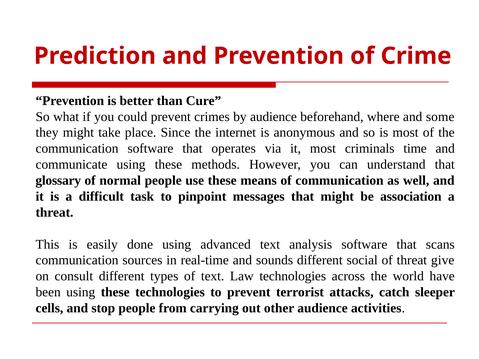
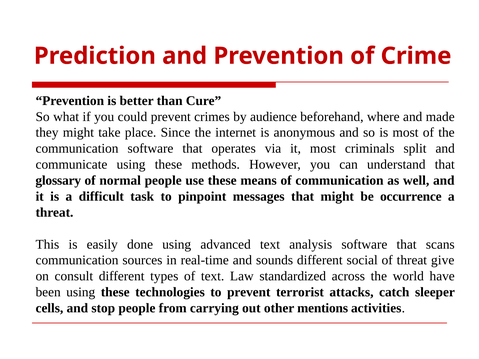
some: some -> made (440, 117)
time: time -> split (415, 149)
association: association -> occurrence (411, 197)
Law technologies: technologies -> standardized (293, 276)
other audience: audience -> mentions (323, 308)
